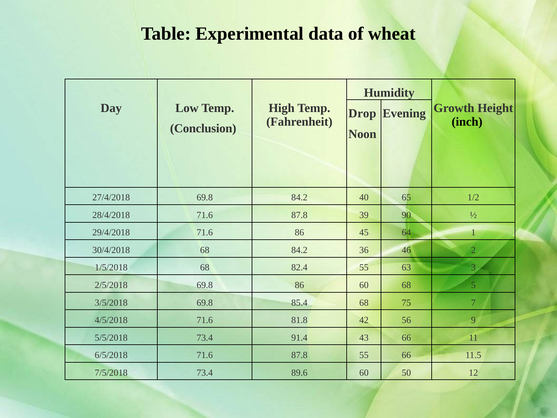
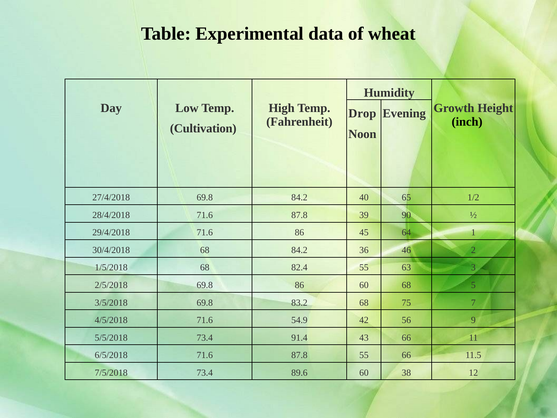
Conclusion: Conclusion -> Cultivation (203, 128)
85.4: 85.4 -> 83.2 (299, 302)
81.8: 81.8 -> 54.9 (299, 320)
50: 50 -> 38 (406, 372)
